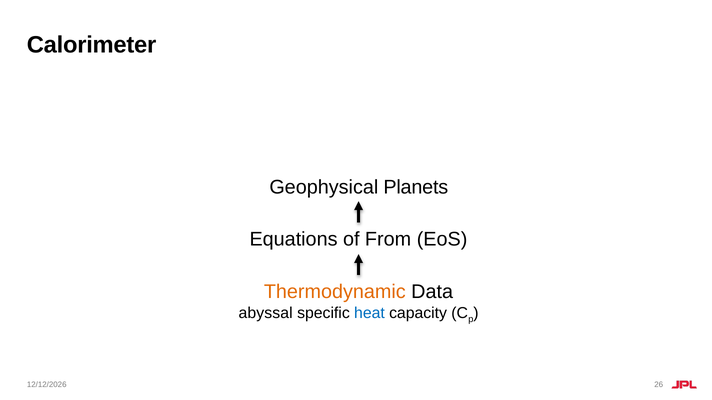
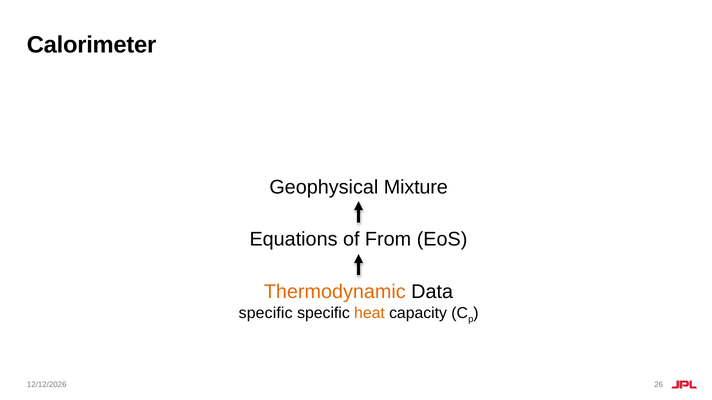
Planets: Planets -> Mixture (416, 188)
abyssal: abyssal -> specific (266, 313)
heat colour: blue -> orange (369, 313)
